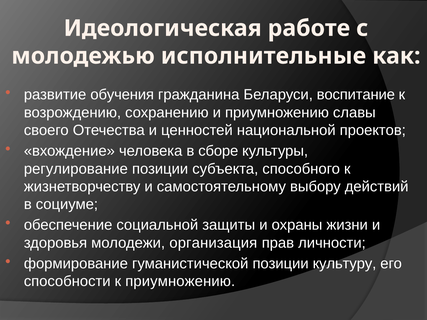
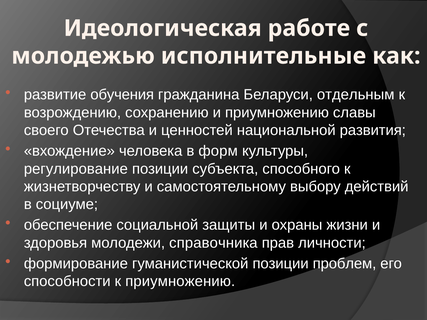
воспитание: воспитание -> отдельным (356, 95)
проектов: проектов -> развития (373, 130)
сборе: сборе -> форм (218, 151)
организация: организация -> справочника (213, 243)
культуру: культуру -> проблем (344, 264)
